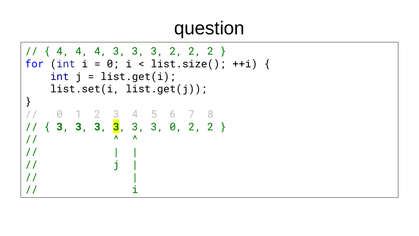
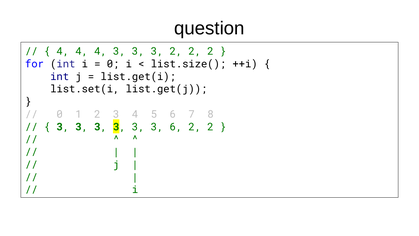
3 0: 0 -> 6 (176, 127)
